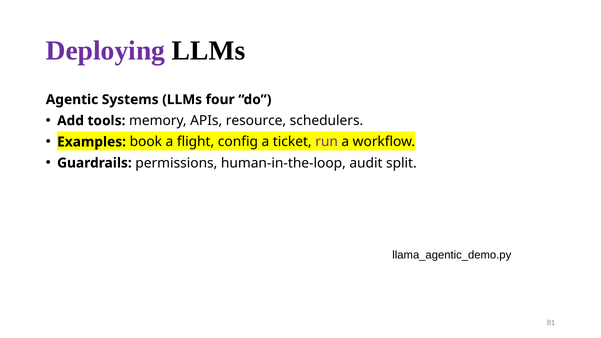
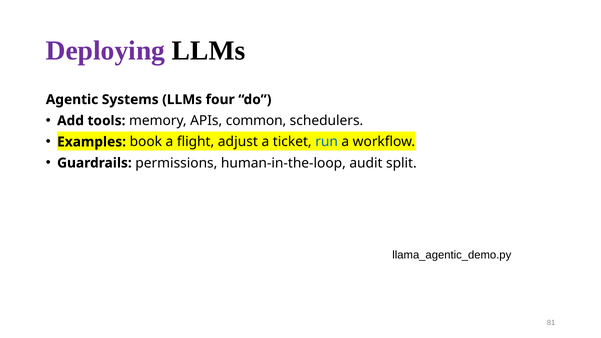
resource: resource -> common (256, 121)
config: config -> adjust (238, 142)
run colour: purple -> blue (327, 142)
